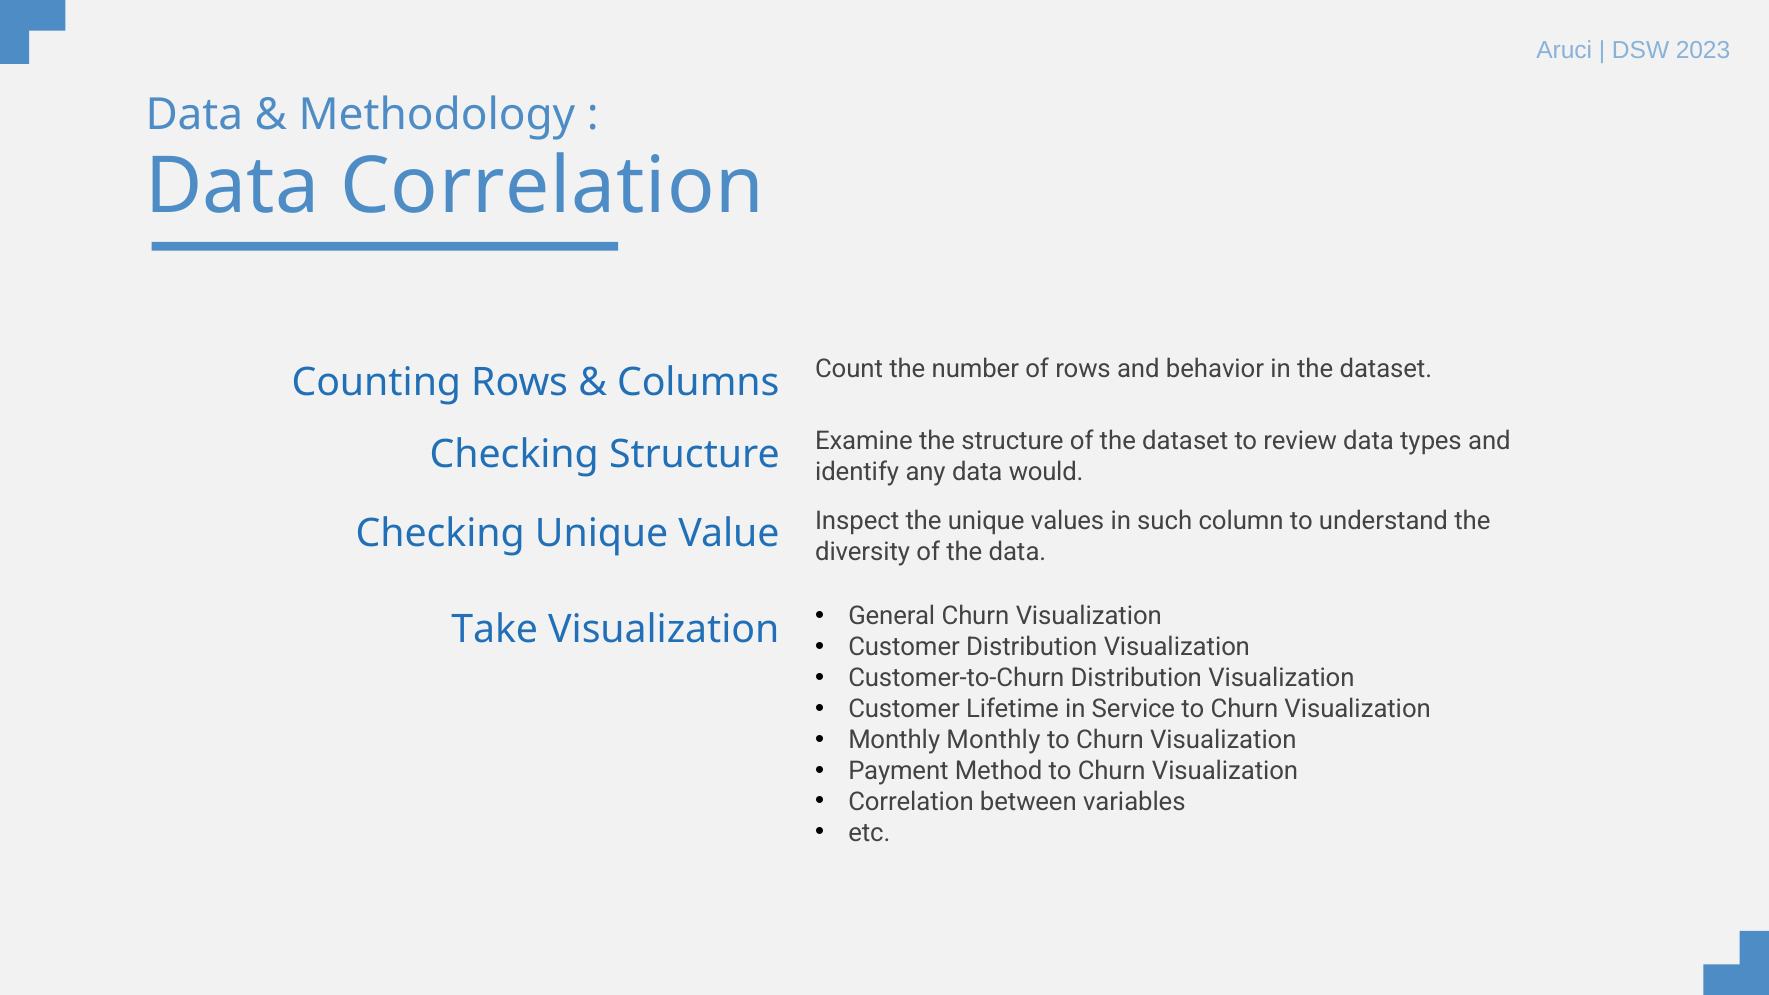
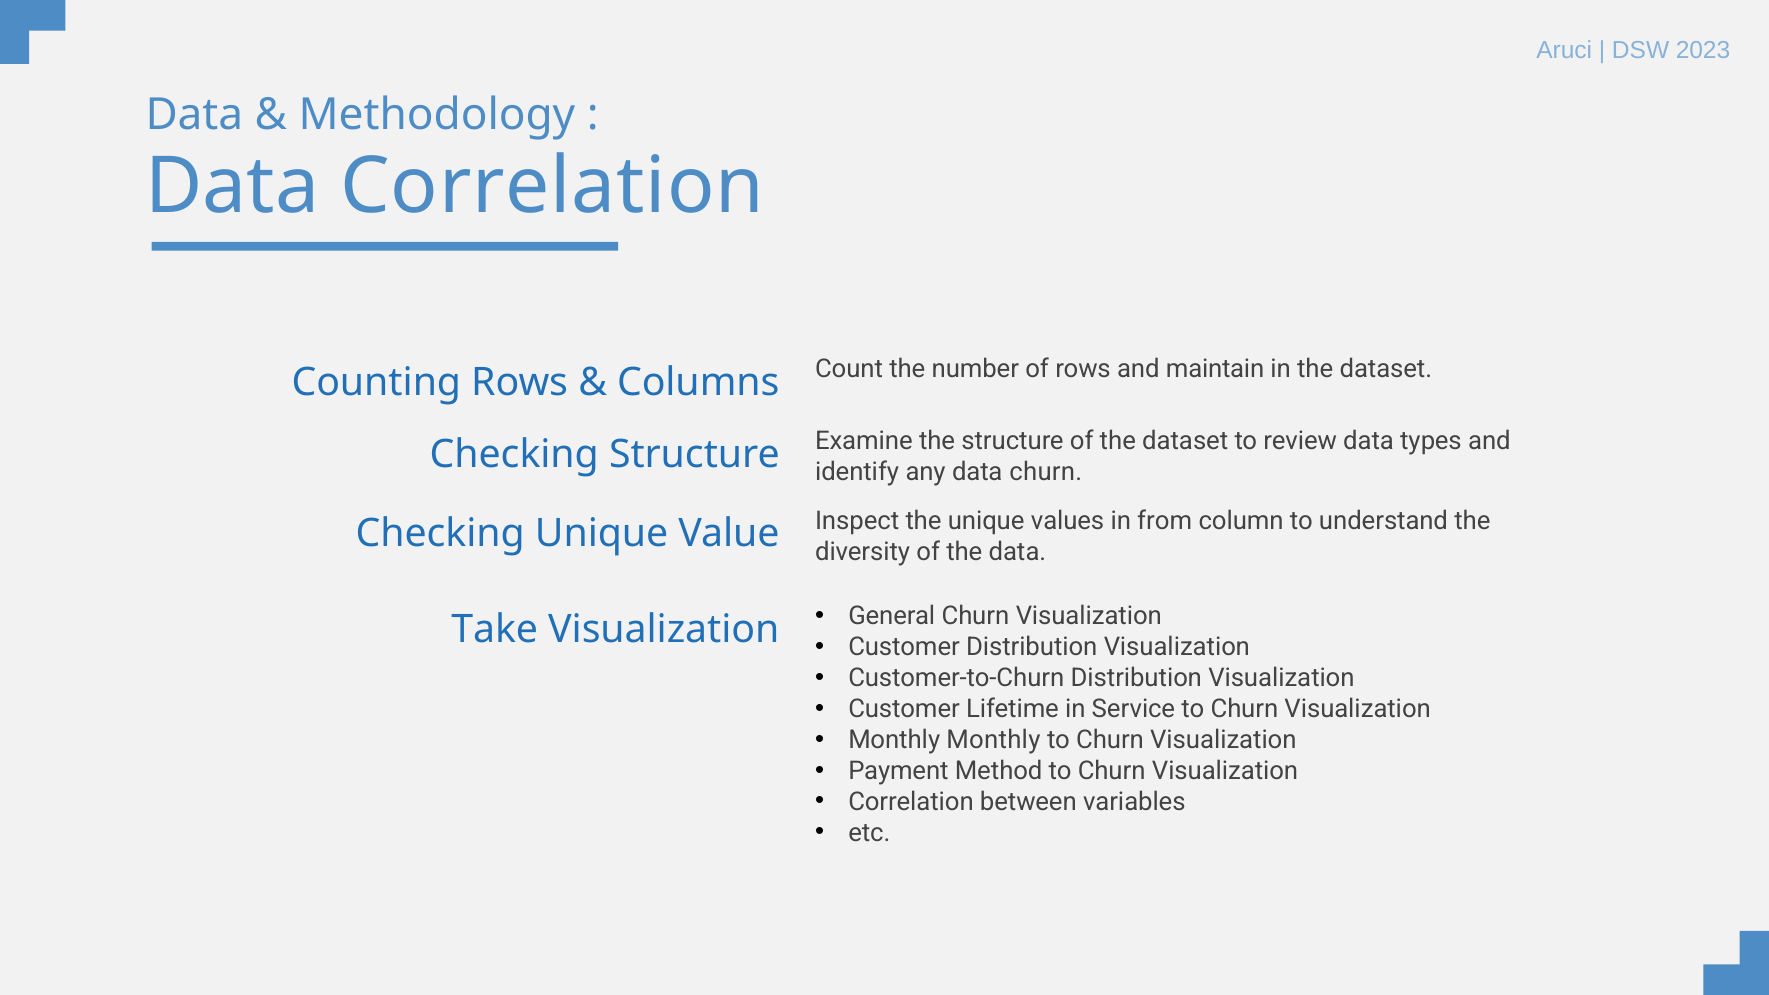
behavior: behavior -> maintain (1215, 369)
data would: would -> churn (1046, 472)
such: such -> from (1165, 521)
